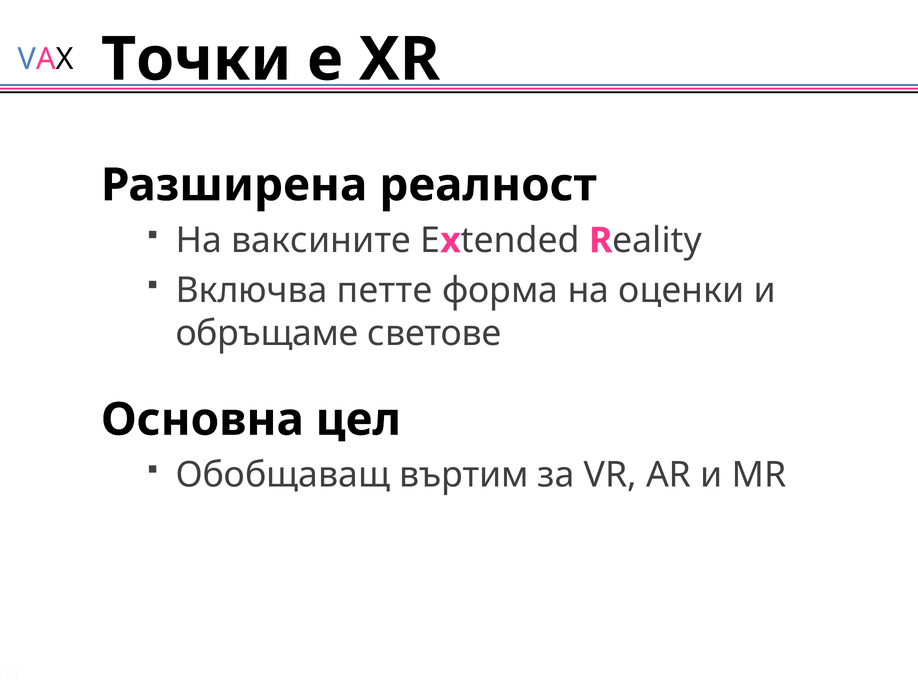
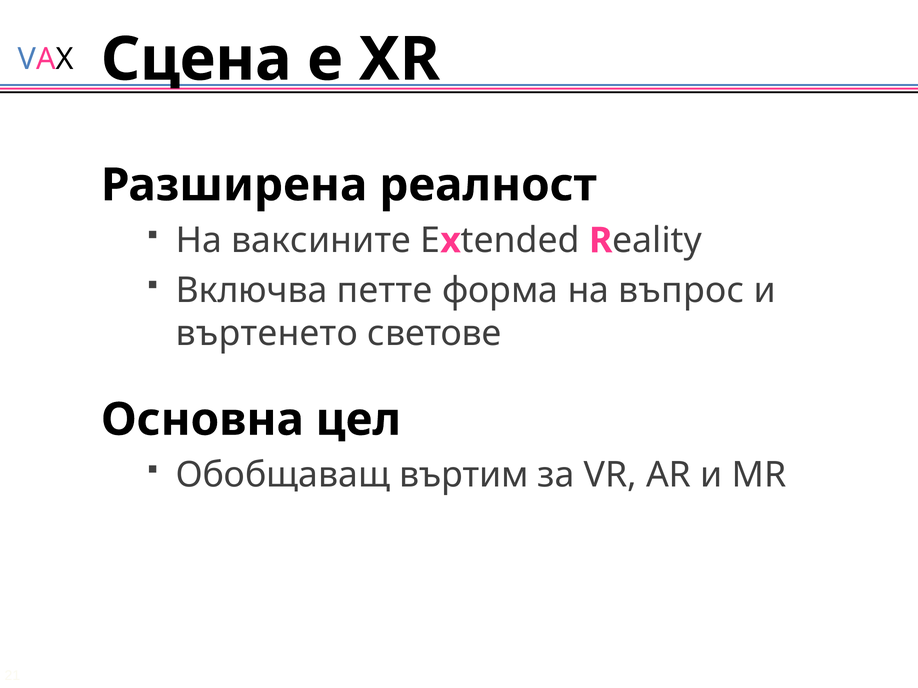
Точки: Точки -> Сцена (196, 60)
оценки: оценки -> въпрос (681, 291)
обръщаме: обръщаме -> въртенето (267, 334)
